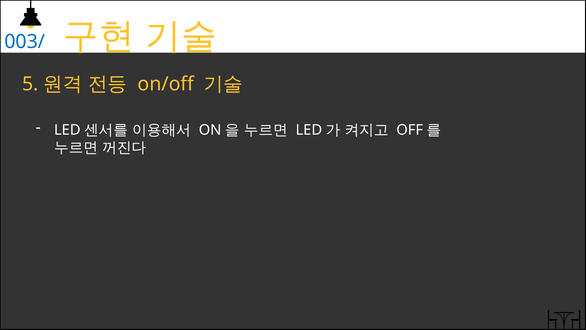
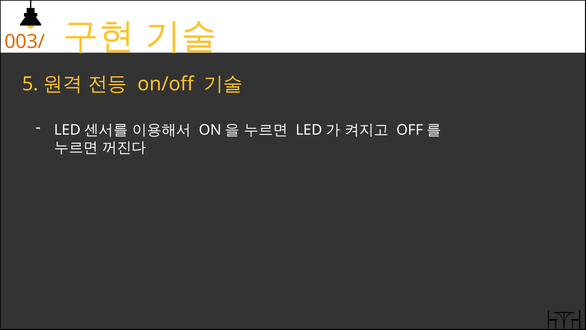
003/ colour: blue -> orange (25, 42)
